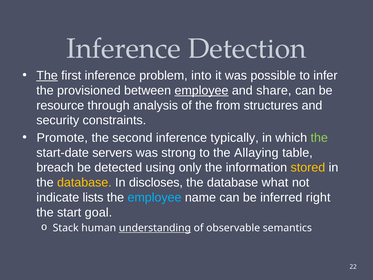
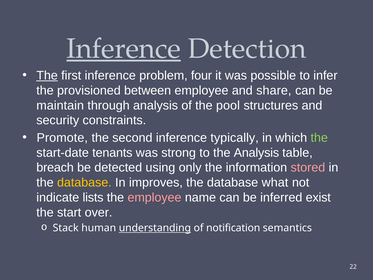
Inference underline: none -> present (124, 49)
into: into -> four (201, 75)
employee underline: present -> none (201, 90)
resource: resource -> maintain (60, 105)
from: from -> pool (228, 105)
servers: servers -> tenants (112, 153)
the Allaying: Allaying -> Analysis (256, 153)
stored colour: yellow -> pink (308, 167)
discloses: discloses -> improves (156, 182)
employee colour: light blue -> pink (154, 197)
right: right -> exist (318, 197)
goal: goal -> over (99, 212)
observable: observable -> notification (233, 228)
